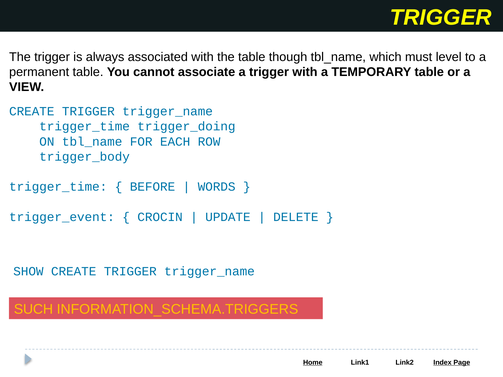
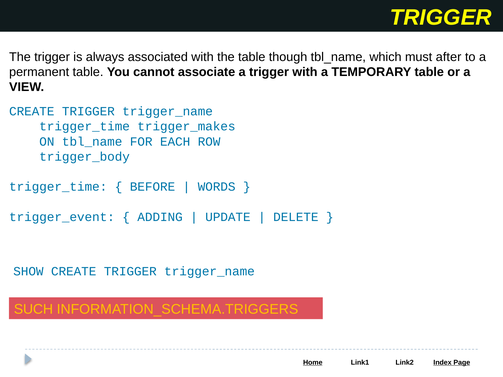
level: level -> after (449, 57)
trigger_doing: trigger_doing -> trigger_makes (186, 127)
CROCIN: CROCIN -> ADDING (160, 217)
